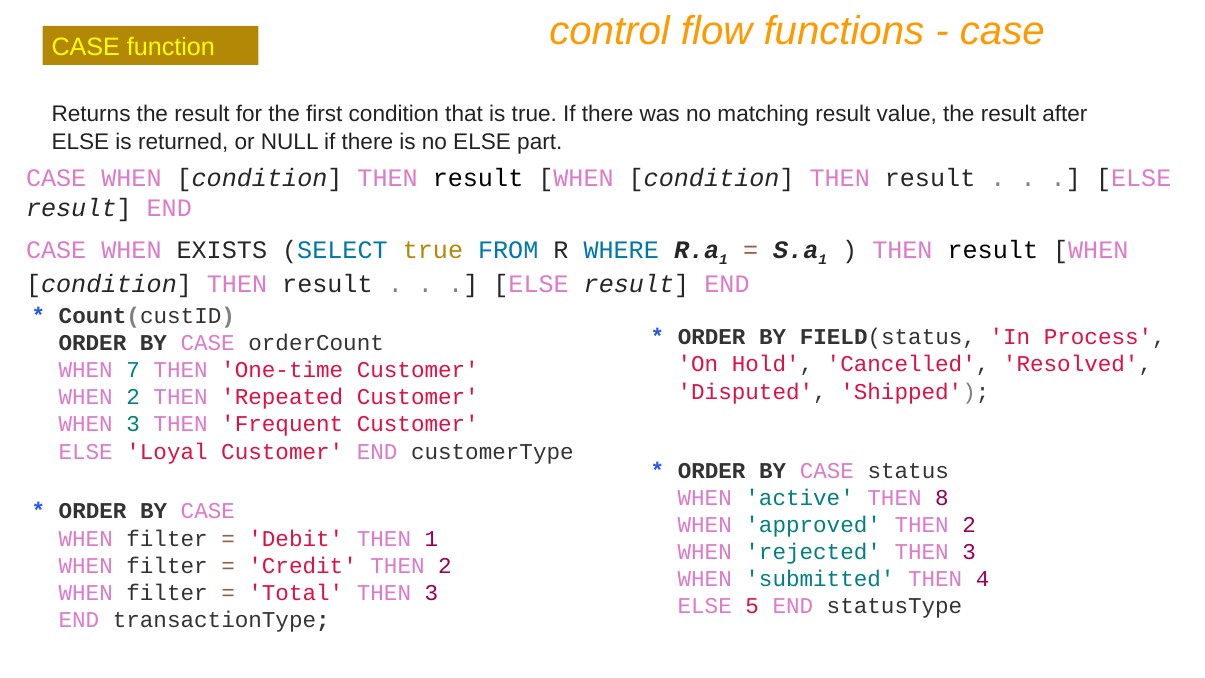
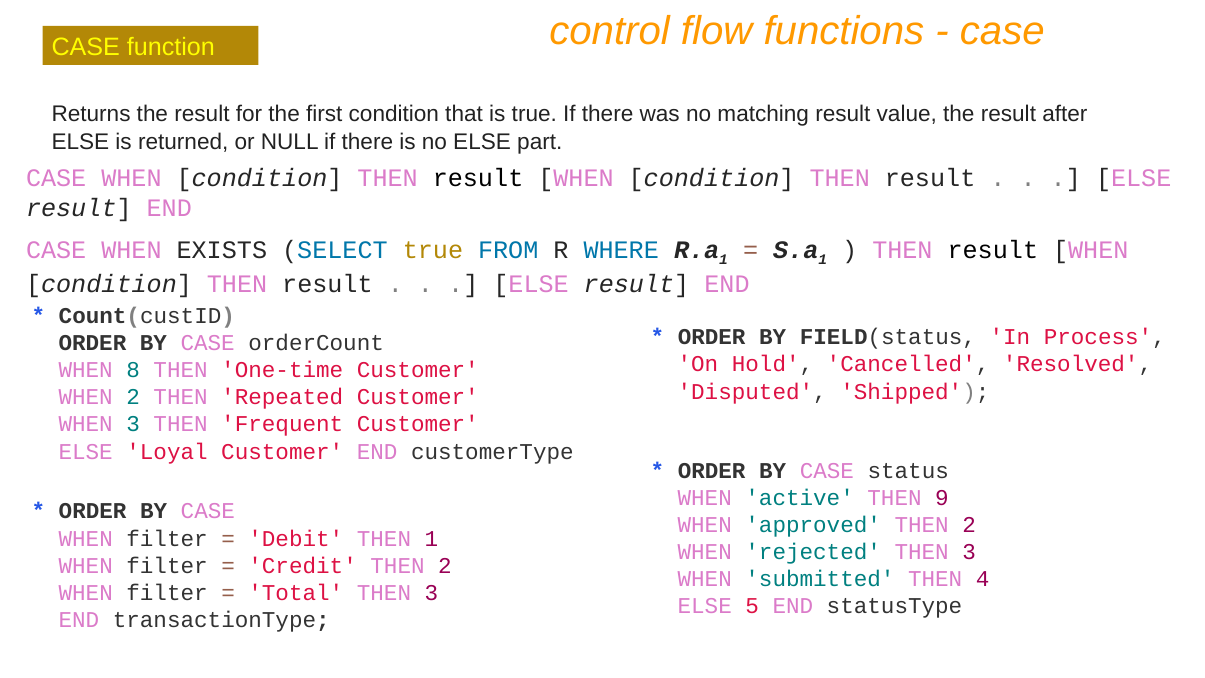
7: 7 -> 8 (133, 370)
8: 8 -> 9 (942, 498)
